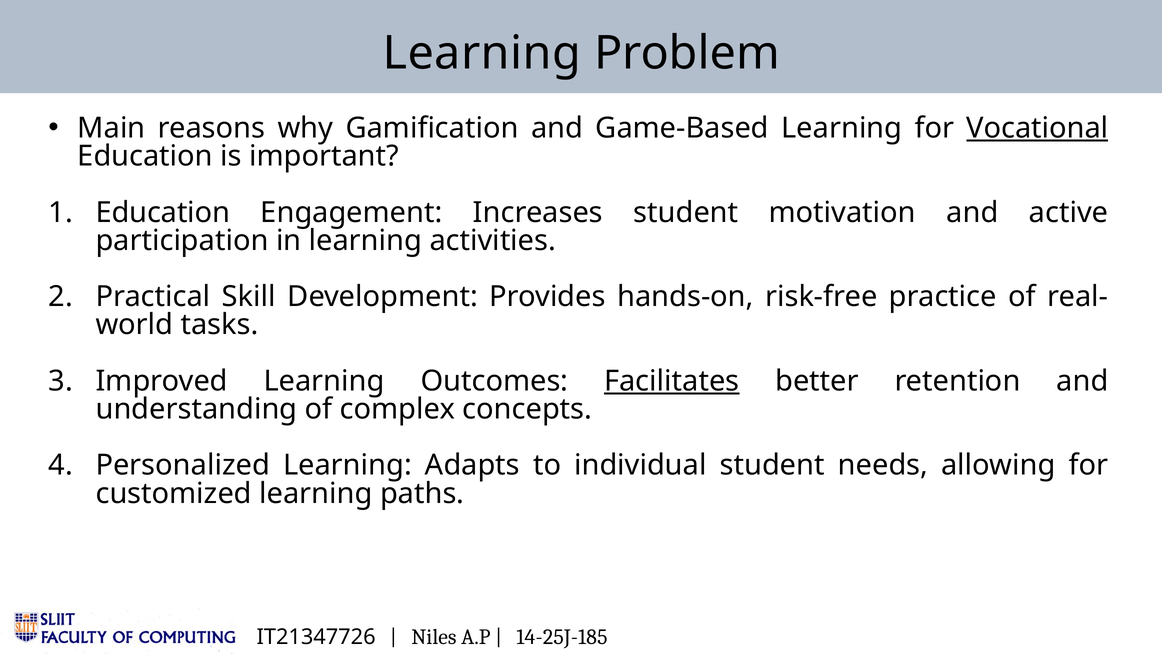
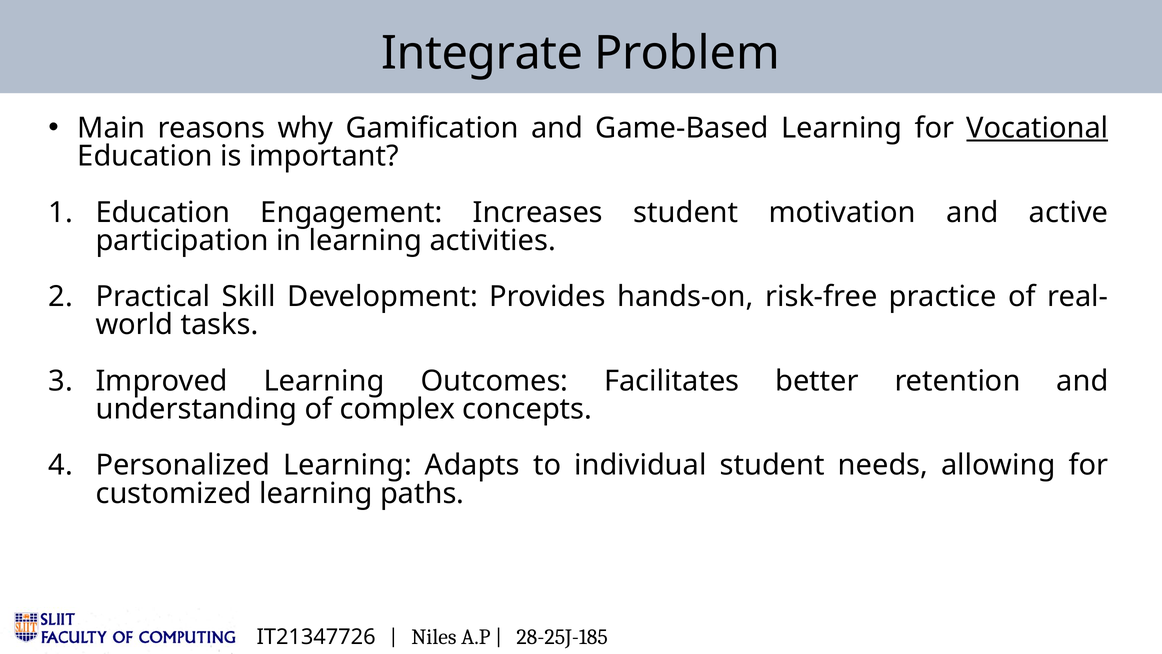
Learning: Learning -> Integrate (482, 53)
Facilitates underline: present -> none (672, 381)
14-25J-185: 14-25J-185 -> 28-25J-185 (562, 637)
